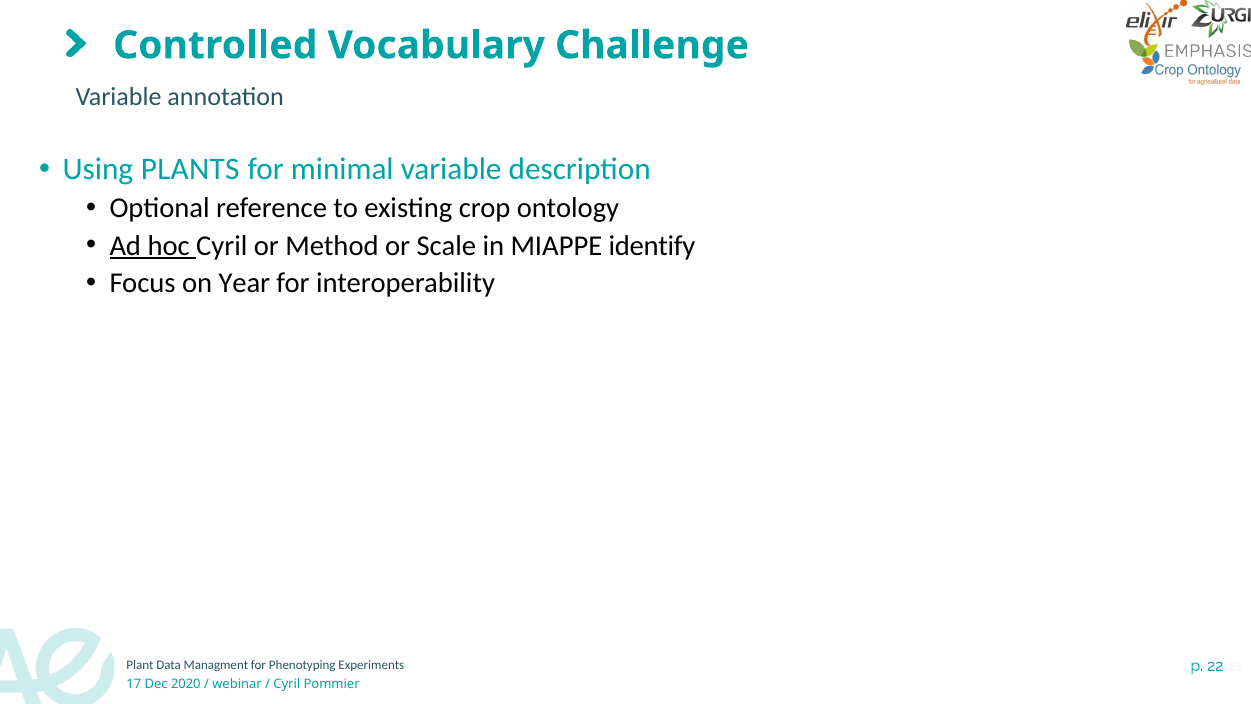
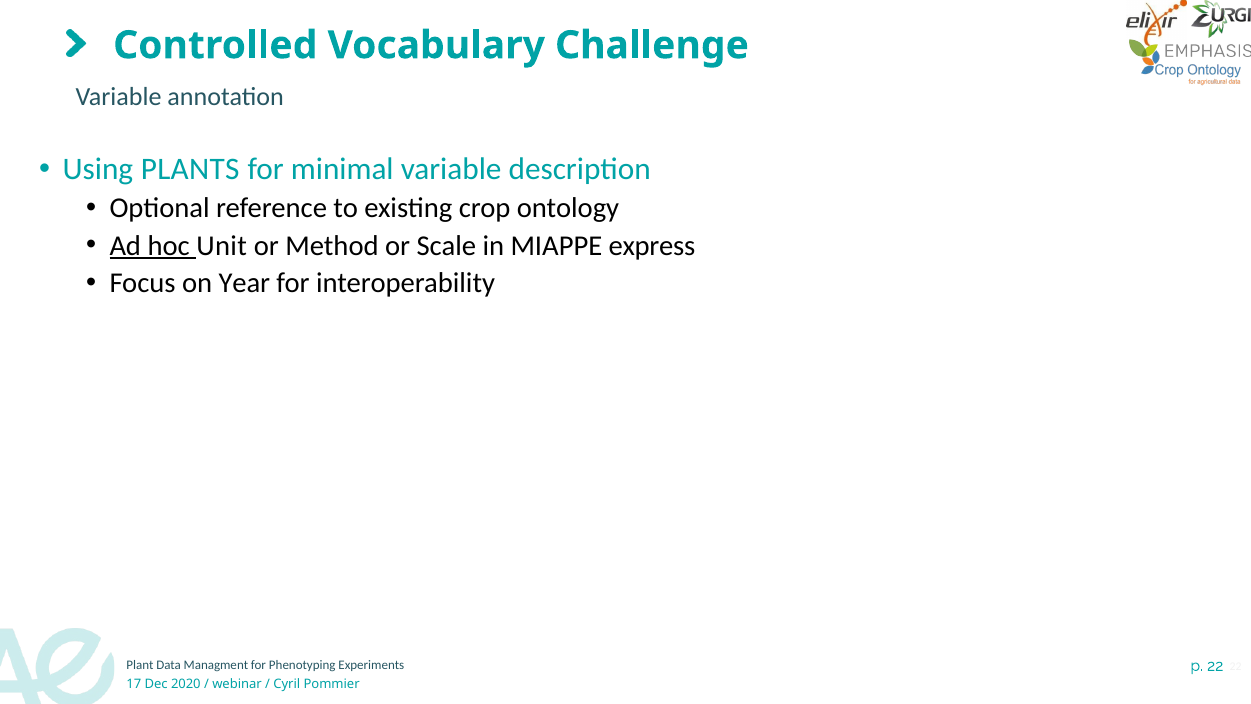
hoc Cyril: Cyril -> Unit (222, 245)
identify: identify -> express (652, 245)
